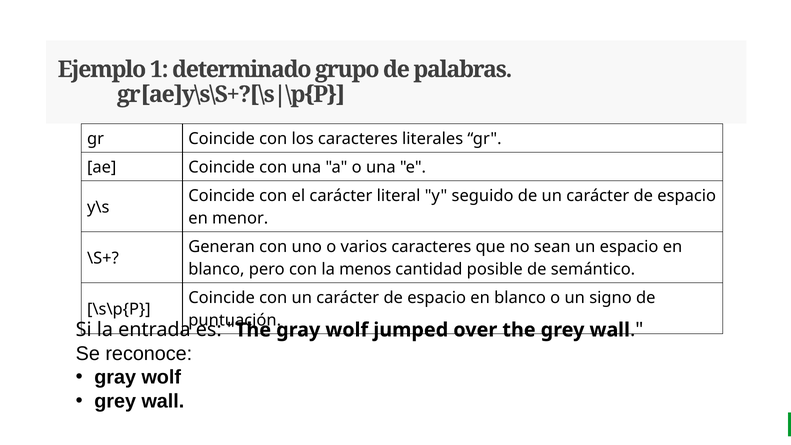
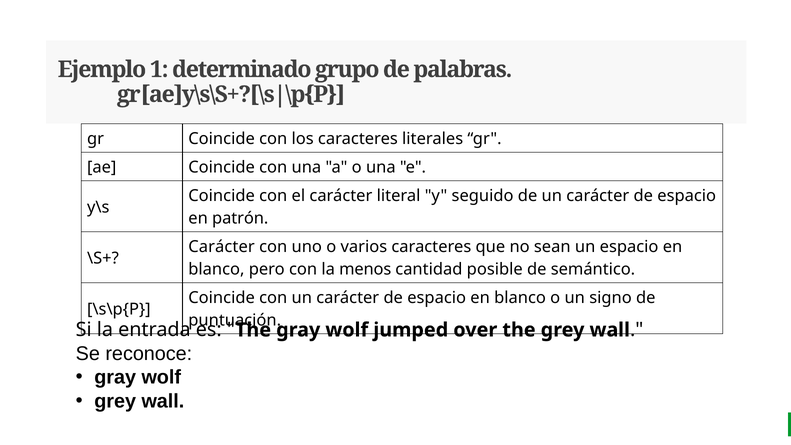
menor: menor -> patrón (240, 218)
Generan: Generan -> Carácter (222, 247)
